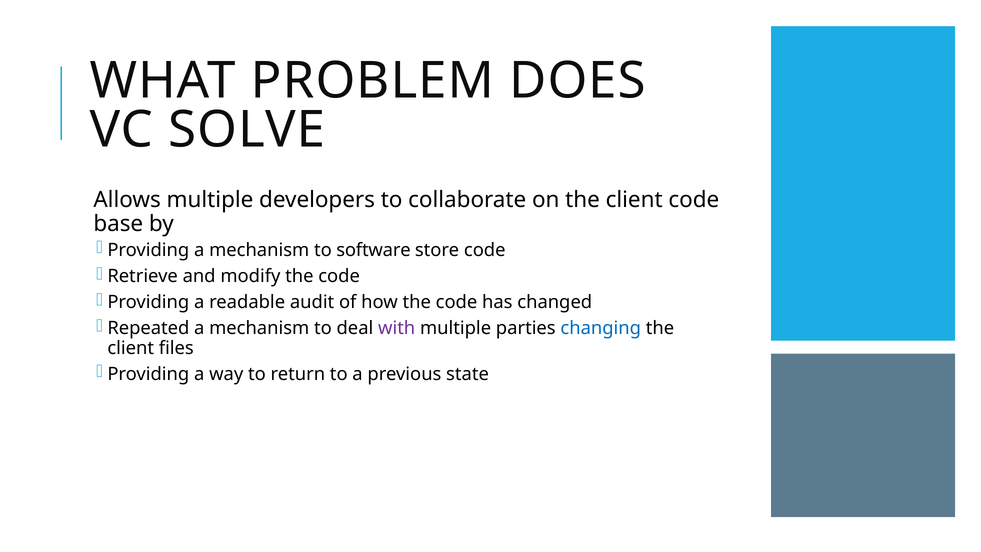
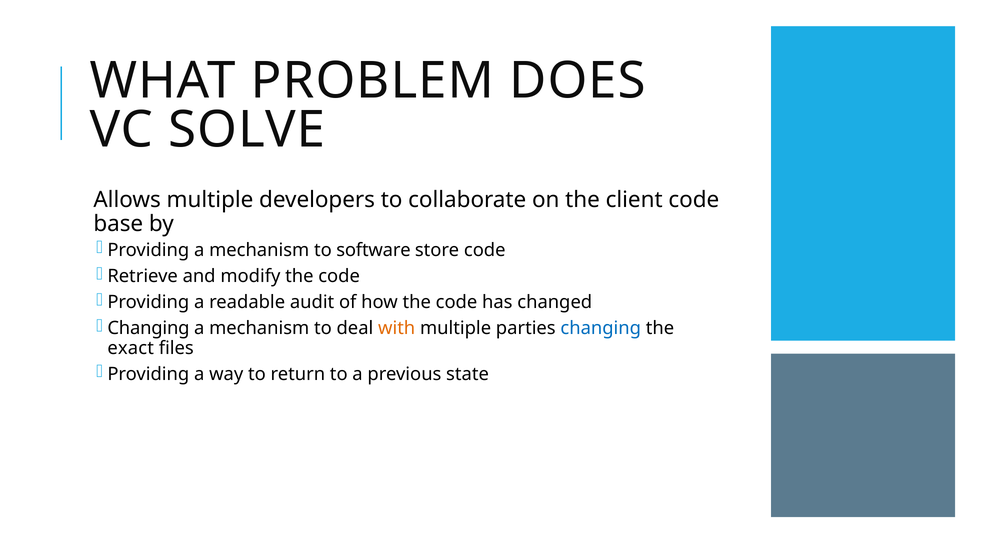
Repeated: Repeated -> Changing (148, 328)
with colour: purple -> orange (397, 328)
client: client -> exact (131, 348)
